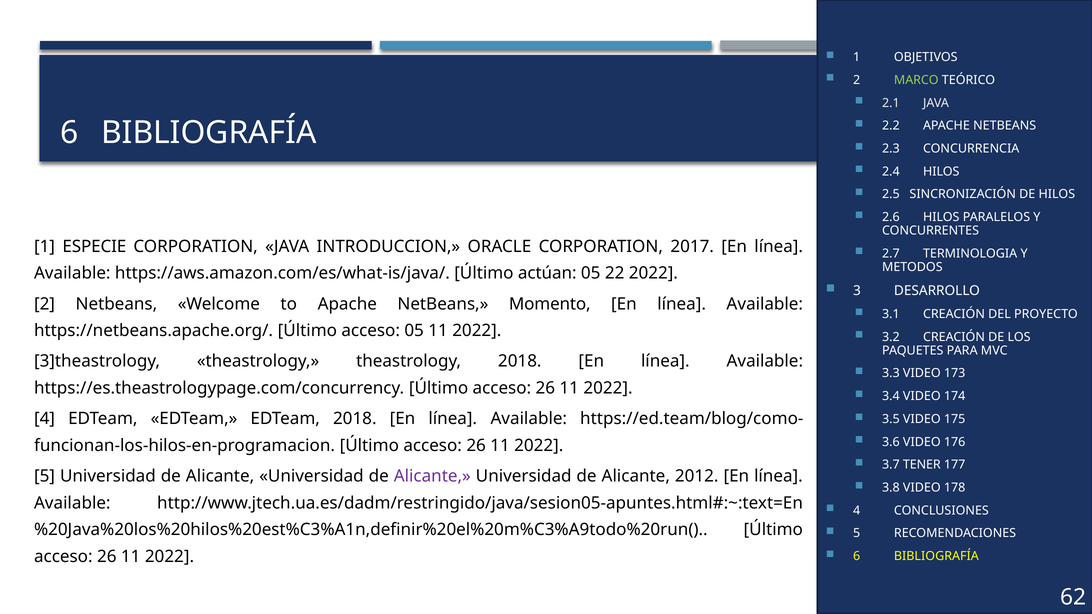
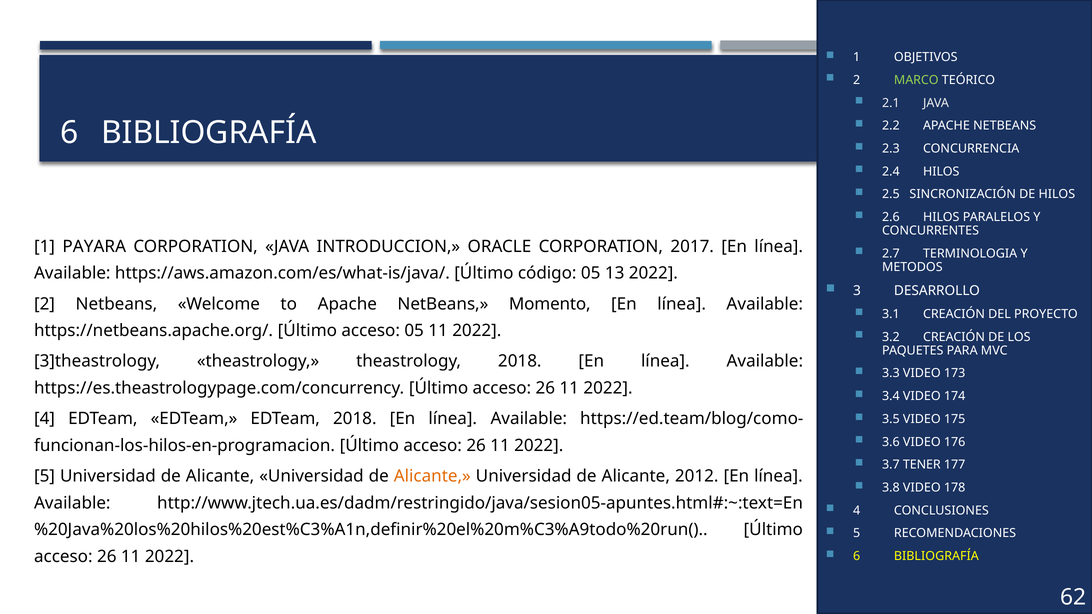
ESPECIE: ESPECIE -> PAYARA (94, 247)
actúan: actúan -> código (547, 273)
22: 22 -> 13 (615, 273)
Alicante colour: purple -> orange (432, 476)
